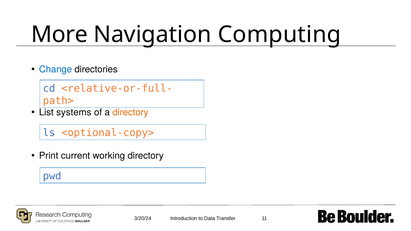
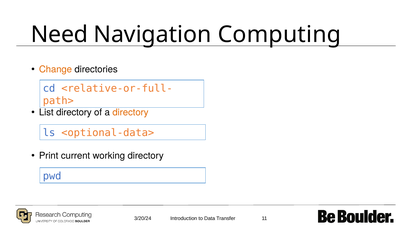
More: More -> Need (59, 35)
Change colour: blue -> orange (55, 69)
List systems: systems -> directory (74, 113)
<optional-copy>: <optional-copy> -> <optional-data> (108, 133)
